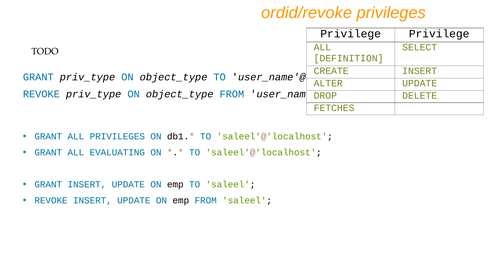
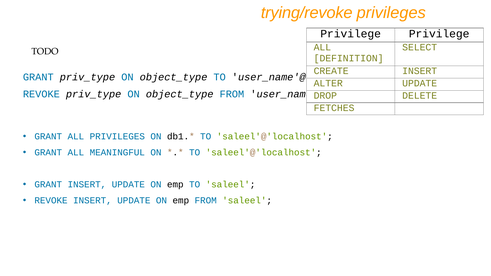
ordid/revoke: ordid/revoke -> trying/revoke (307, 13)
EVALUATING: EVALUATING -> MEANINGFUL (117, 153)
